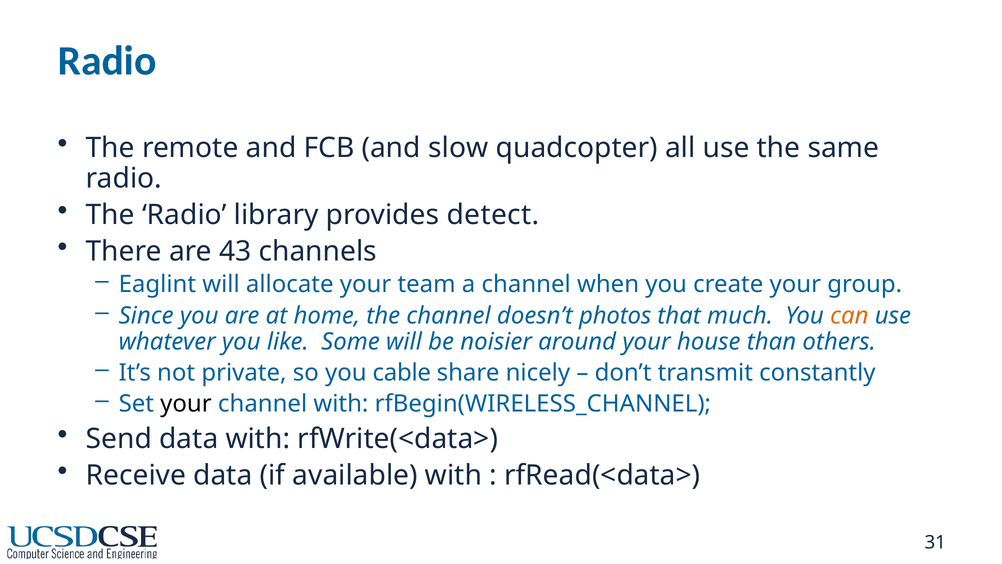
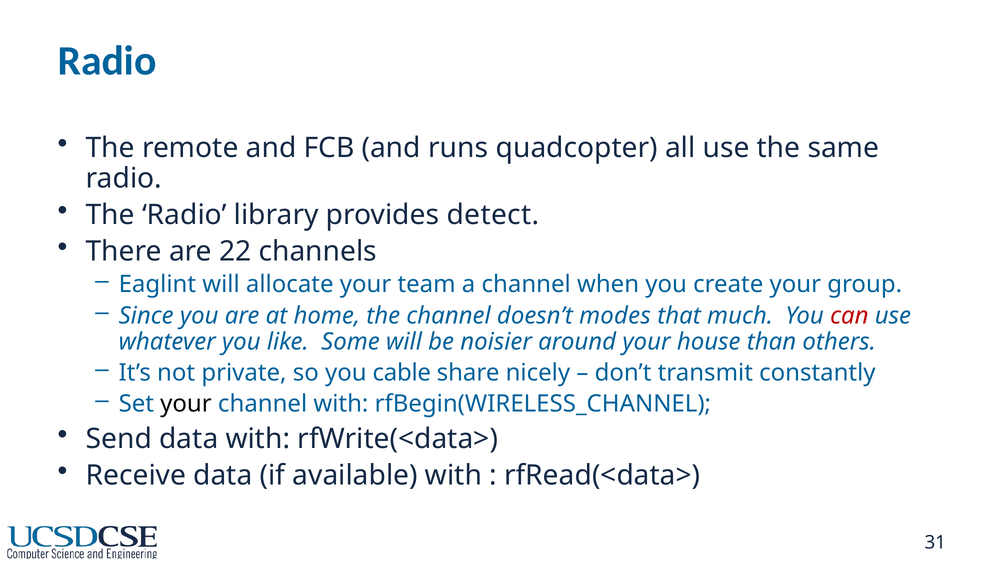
slow: slow -> runs (458, 148)
43: 43 -> 22 (235, 251)
photos: photos -> modes (615, 315)
can colour: orange -> red (849, 315)
